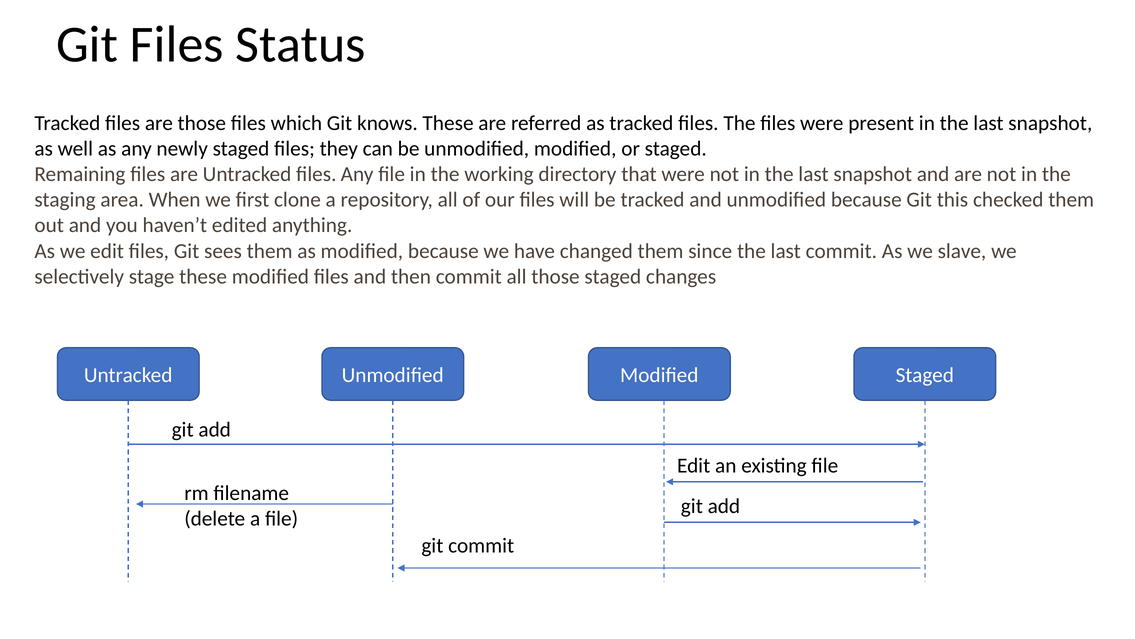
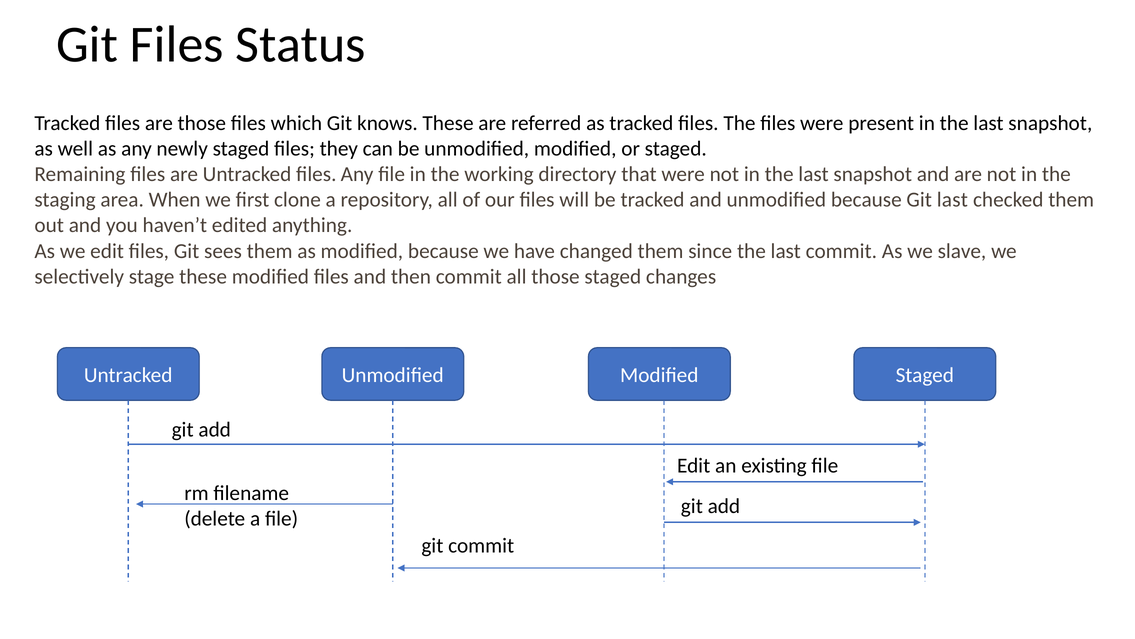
Git this: this -> last (952, 200)
